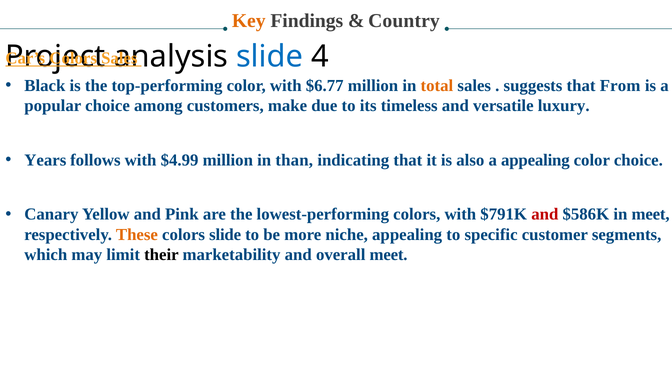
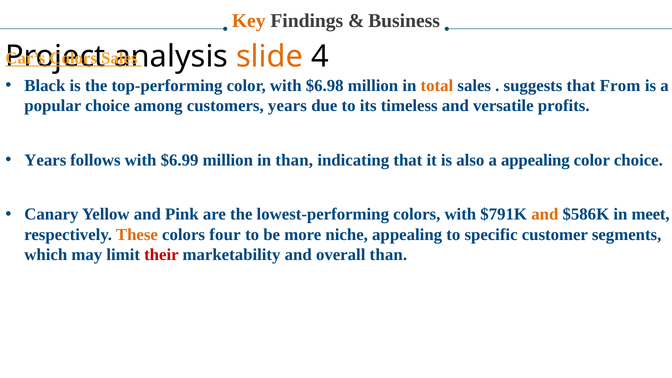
Country: Country -> Business (404, 21)
slide colour: blue -> orange (270, 56)
$6.77: $6.77 -> $6.98 (325, 86)
customers make: make -> years (287, 106)
luxury: luxury -> profits (564, 106)
$4.99: $4.99 -> $6.99 (180, 160)
and colour: red -> orange (545, 214)
colors slide: slide -> four (225, 235)
their colour: black -> red (161, 255)
overall meet: meet -> than (388, 255)
